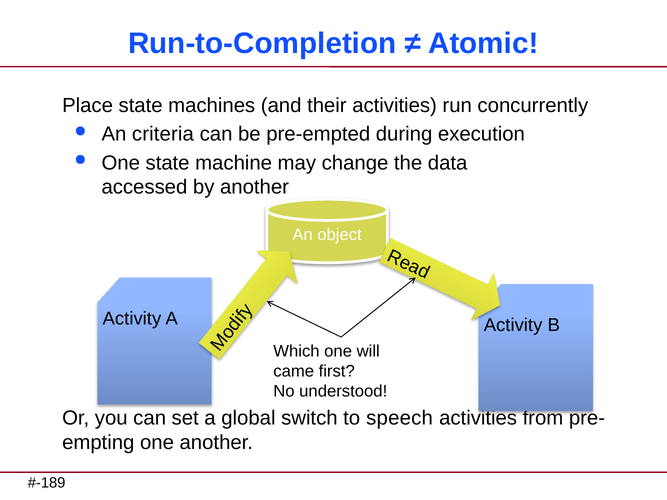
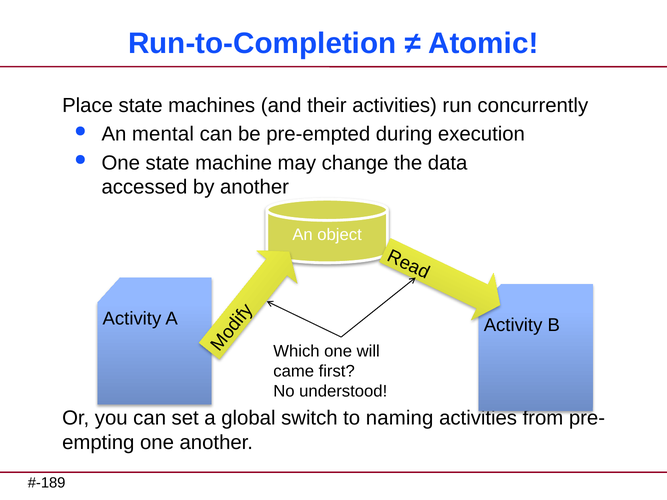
criteria: criteria -> mental (163, 134)
speech: speech -> naming (400, 418)
